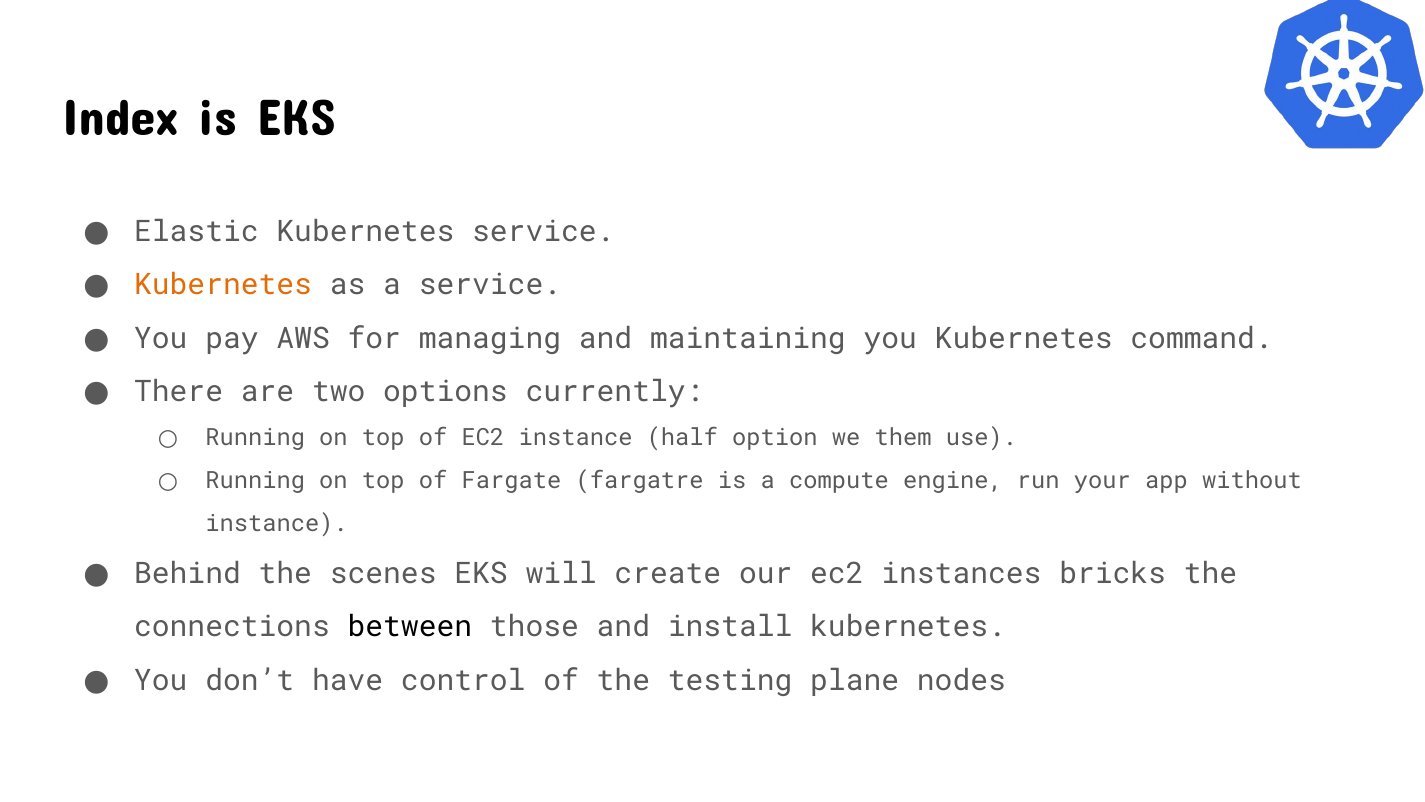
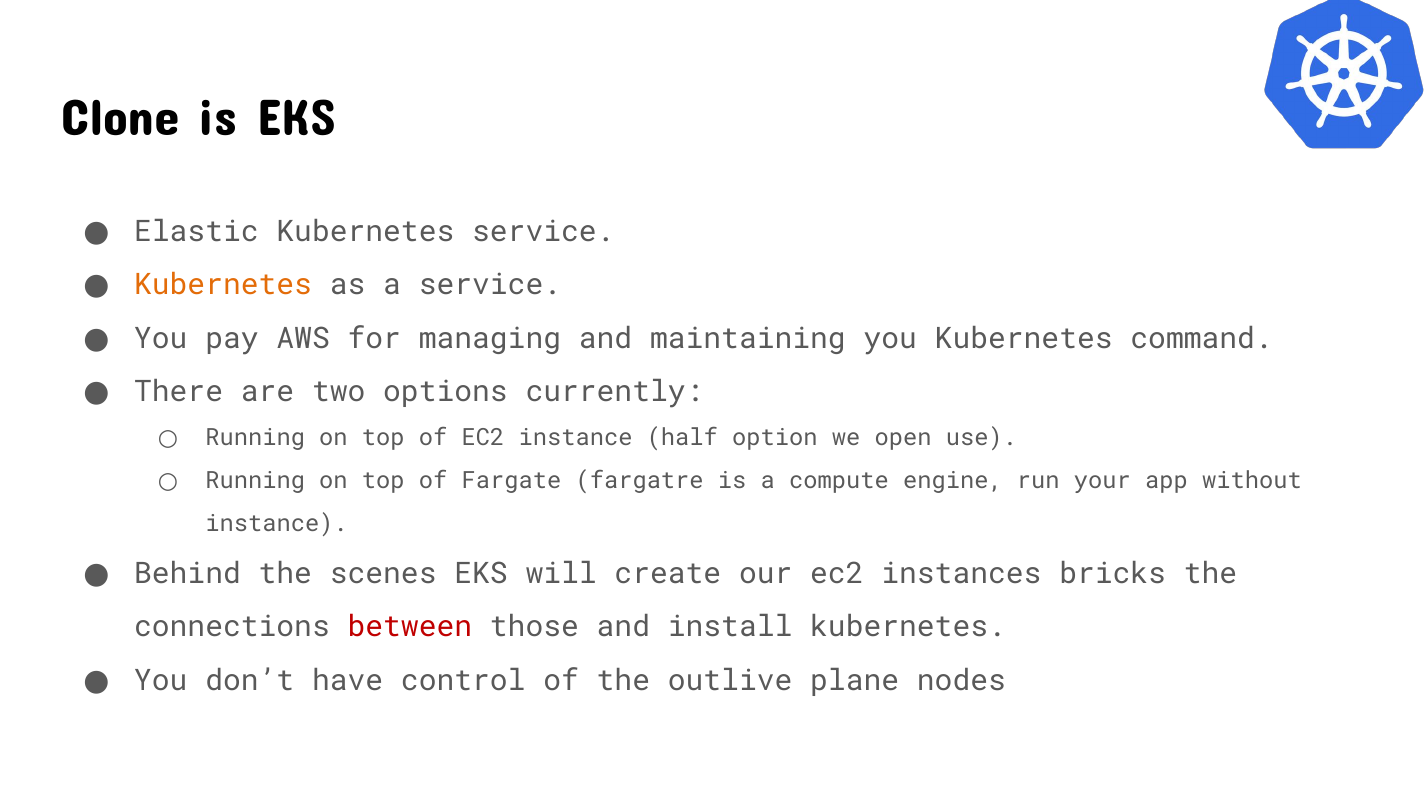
Index: Index -> Clone (121, 118)
them: them -> open (903, 438)
between colour: black -> red (410, 627)
testing: testing -> outlive (730, 680)
